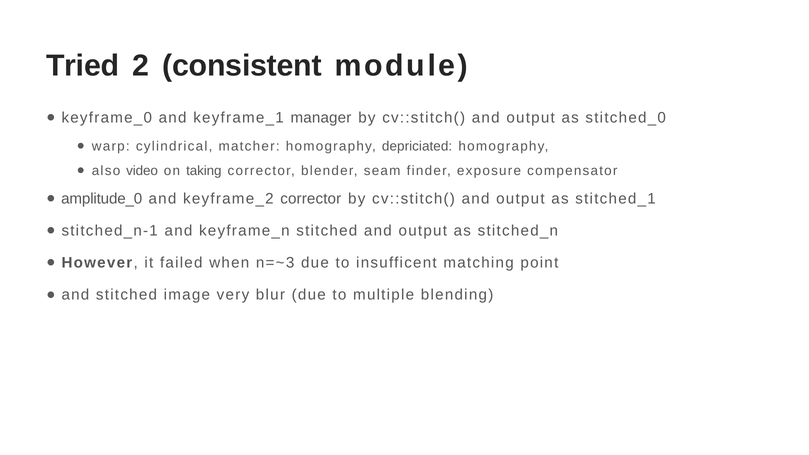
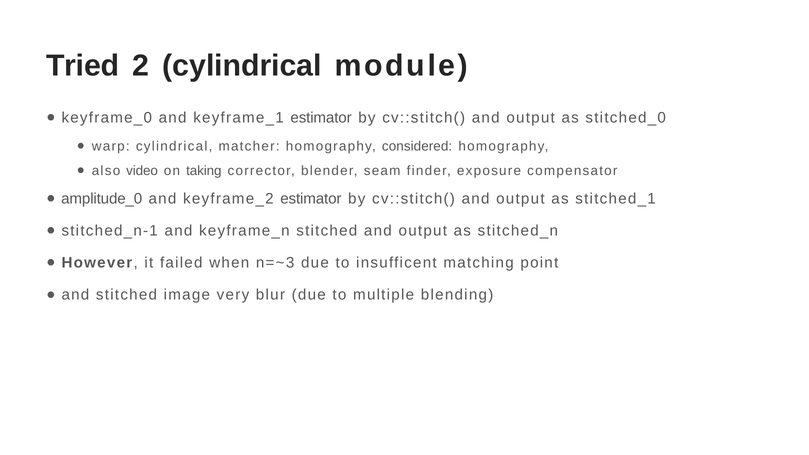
2 consistent: consistent -> cylindrical (242, 66)
keyframe_1 manager: manager -> estimator (321, 118)
depriciated: depriciated -> considered (417, 146)
keyframe_2 corrector: corrector -> estimator (311, 199)
